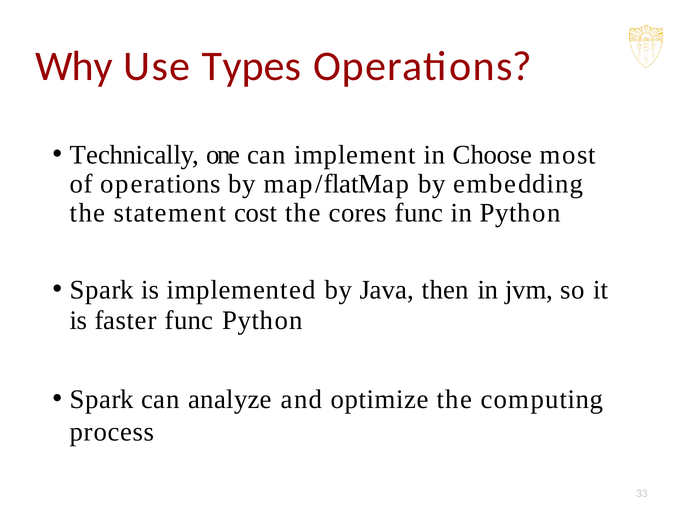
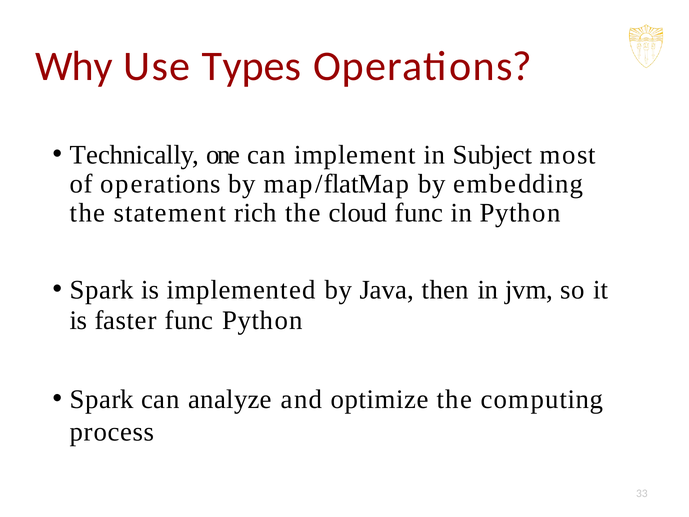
Choose: Choose -> Subject (492, 155)
cost: cost -> rich (256, 213)
cores: cores -> cloud (358, 213)
